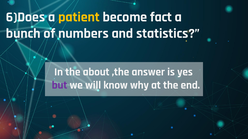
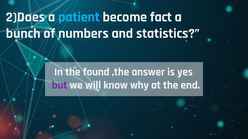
6)Does: 6)Does -> 2)Does (25, 17)
patient colour: yellow -> light blue (79, 17)
about: about -> found (96, 72)
